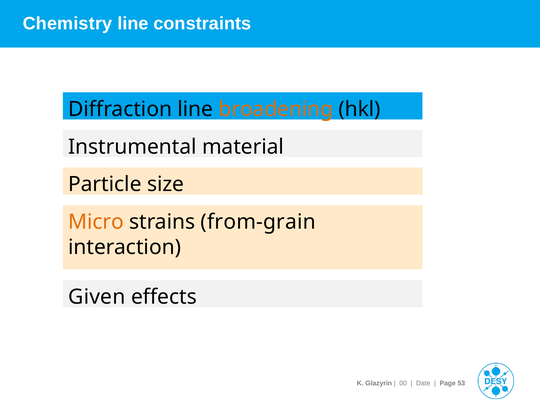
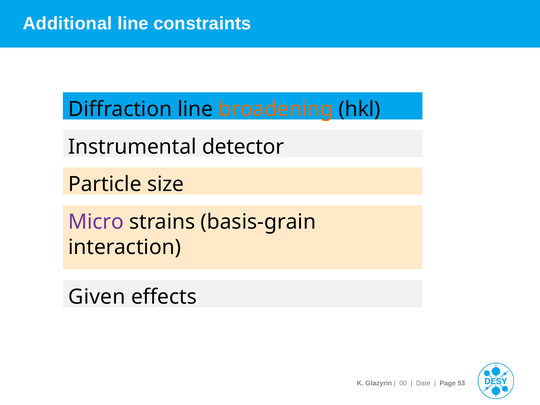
Chemistry: Chemistry -> Additional (67, 23)
material: material -> detector (243, 147)
Micro colour: orange -> purple (96, 222)
from-grain: from-grain -> basis-grain (258, 222)
